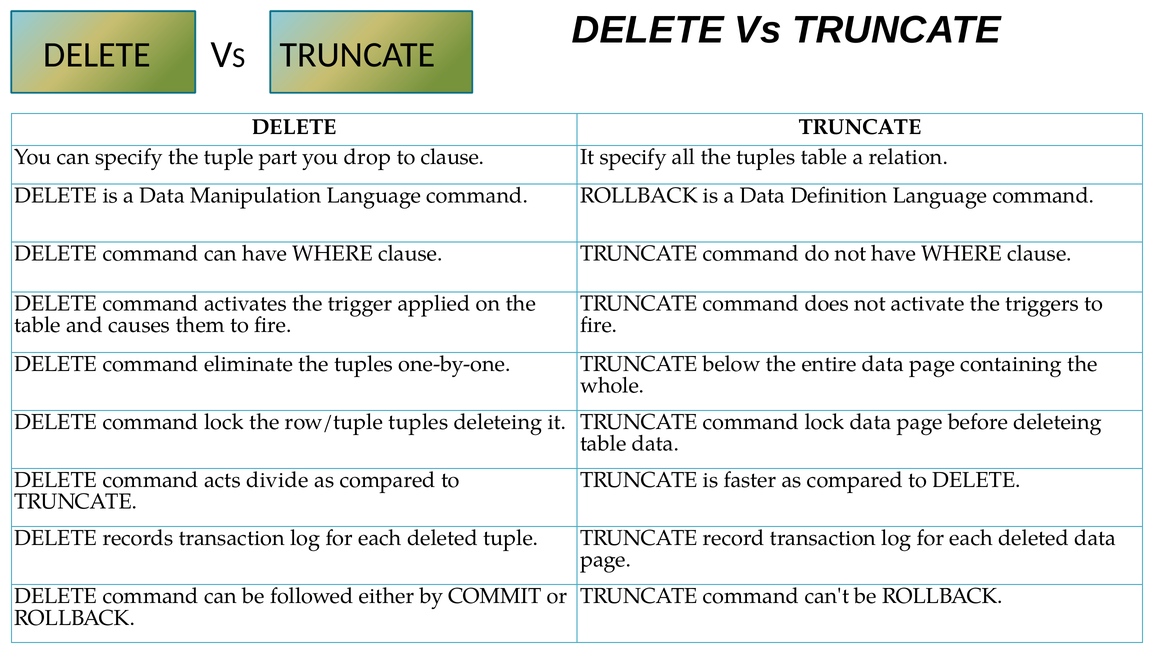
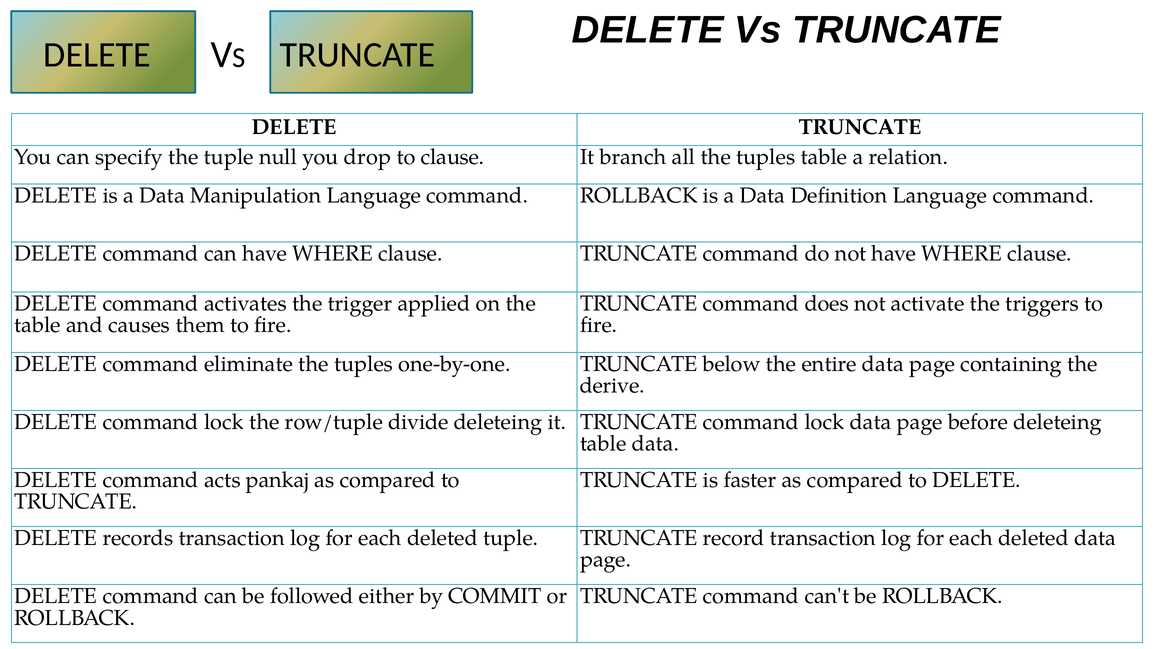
part: part -> null (278, 157)
It specify: specify -> branch (633, 157)
whole: whole -> derive (612, 386)
row/tuple tuples: tuples -> divide (418, 422)
divide: divide -> pankaj (278, 480)
